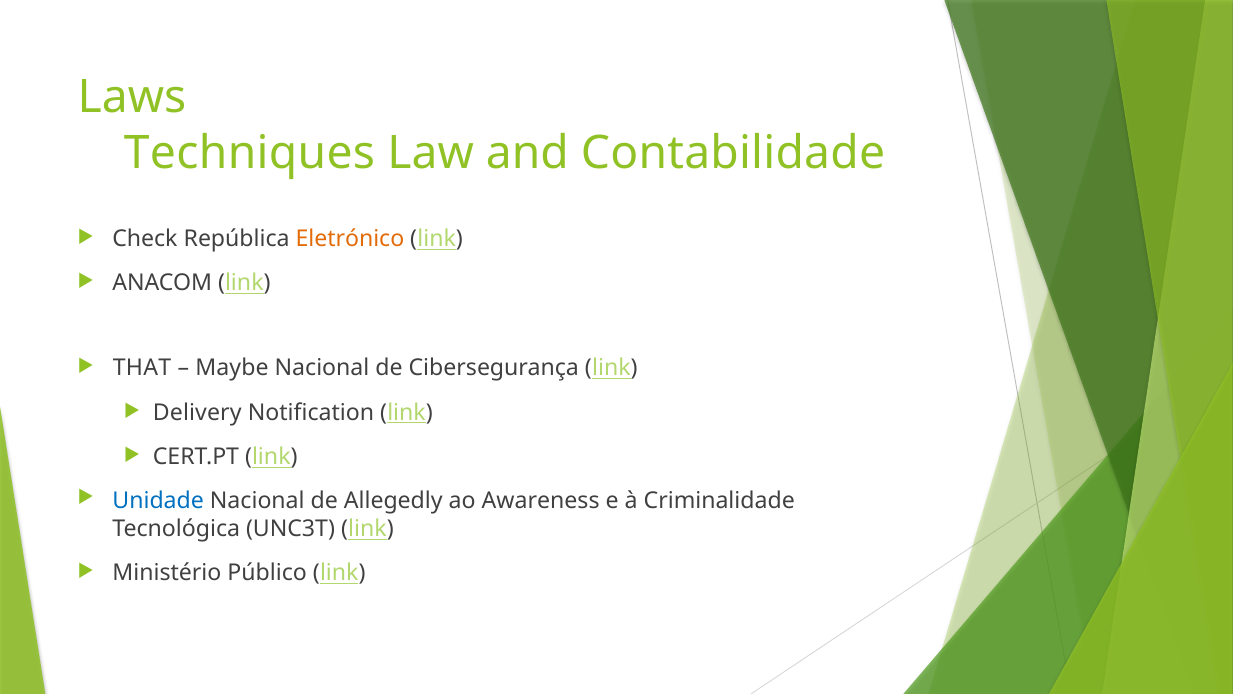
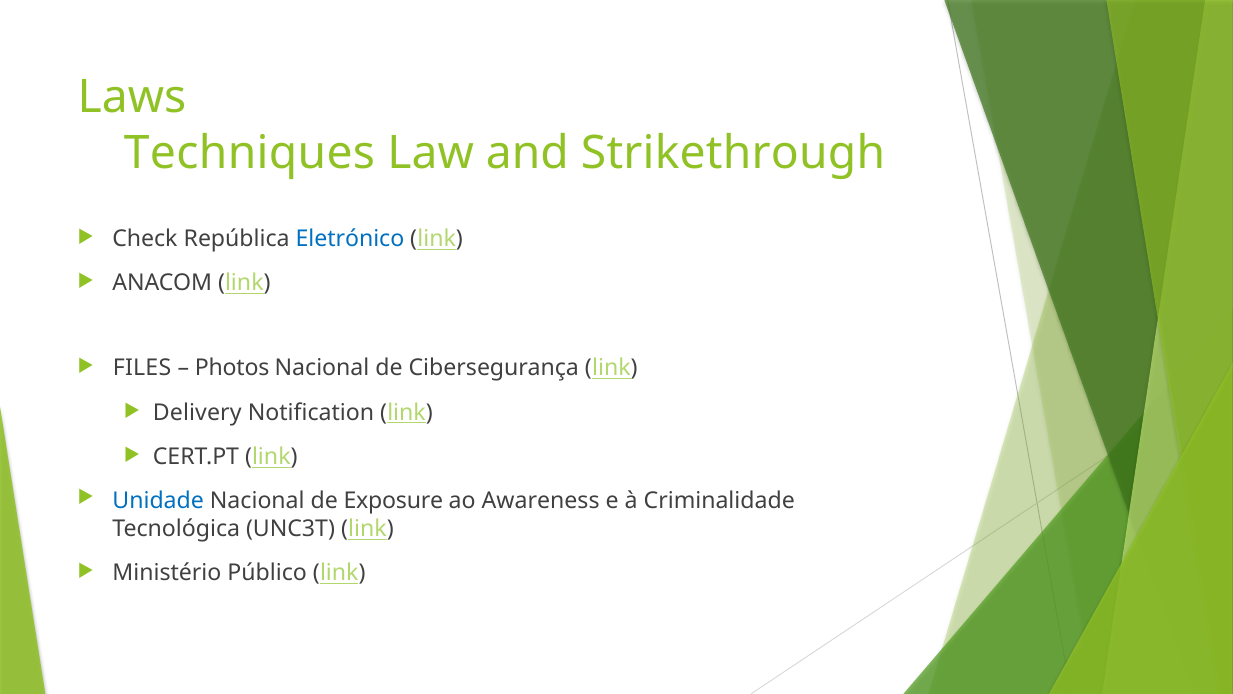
Contabilidade: Contabilidade -> Strikethrough (733, 153)
Eletrónico colour: orange -> blue (350, 239)
THAT: THAT -> FILES (142, 368)
Maybe: Maybe -> Photos (232, 368)
Allegedly: Allegedly -> Exposure (393, 501)
